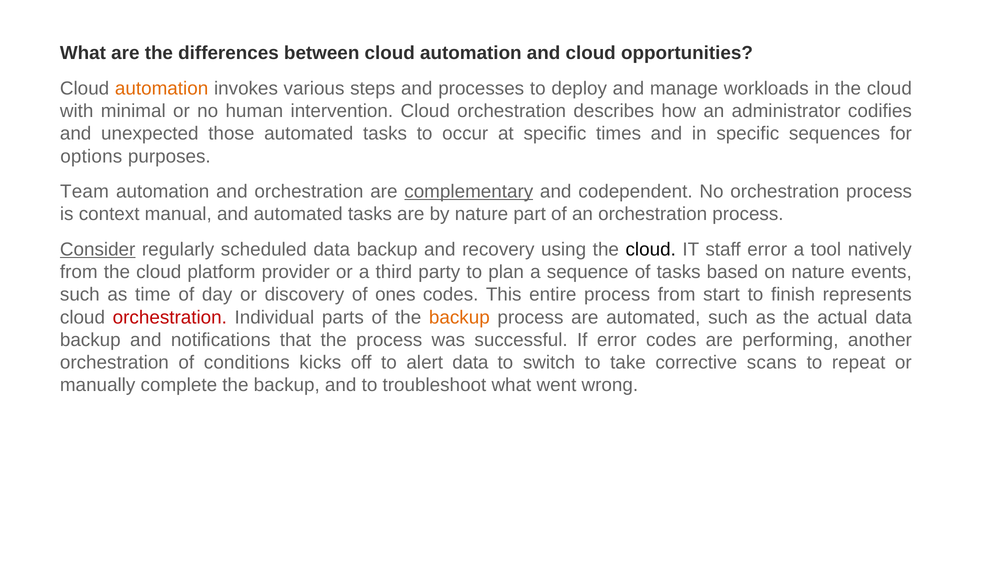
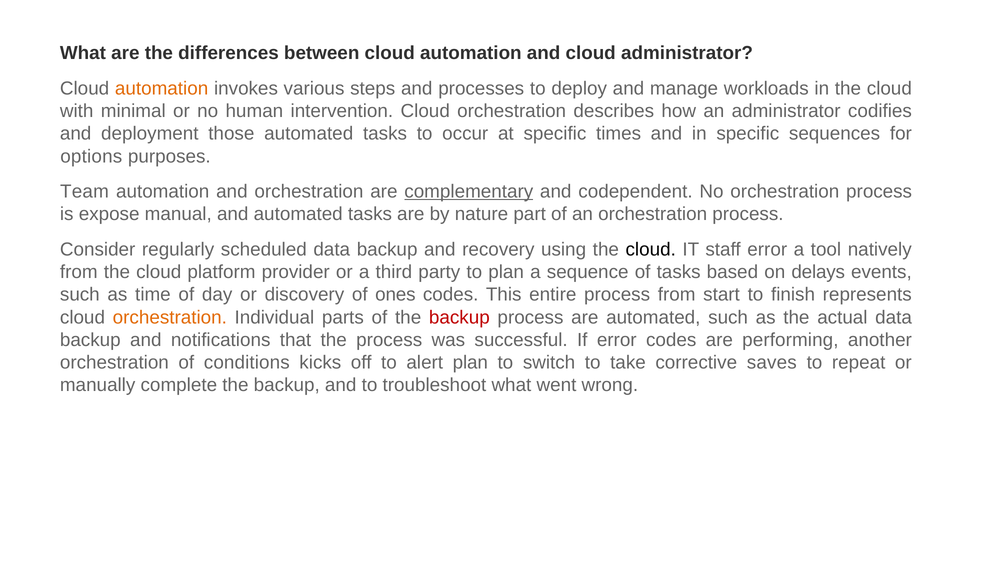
cloud opportunities: opportunities -> administrator (687, 53)
unexpected: unexpected -> deployment (150, 134)
context: context -> expose (109, 214)
Consider underline: present -> none (98, 249)
on nature: nature -> delays (818, 272)
orchestration colour: red -> orange (170, 317)
backup colour: orange -> red (459, 317)
alert data: data -> plan (470, 363)
scans: scans -> saves (772, 363)
